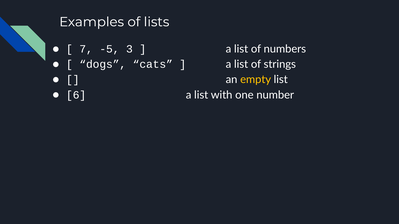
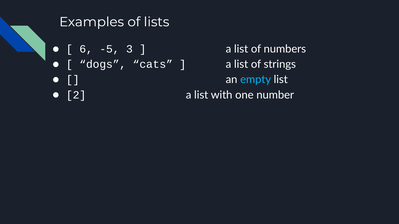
7: 7 -> 6 (86, 49)
empty colour: yellow -> light blue (256, 80)
6: 6 -> 2 (76, 95)
